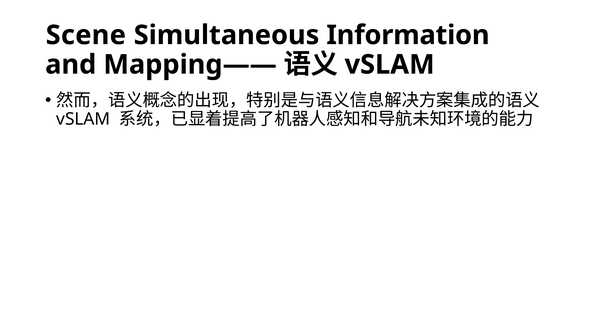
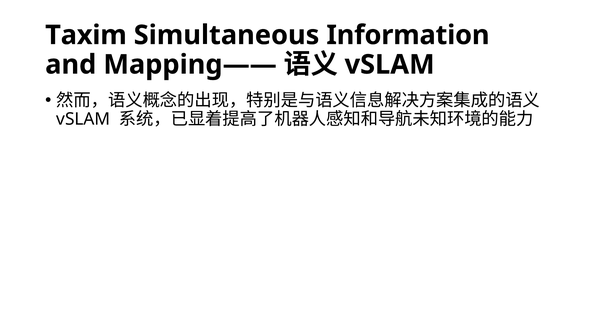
Scene: Scene -> Taxim (86, 35)
